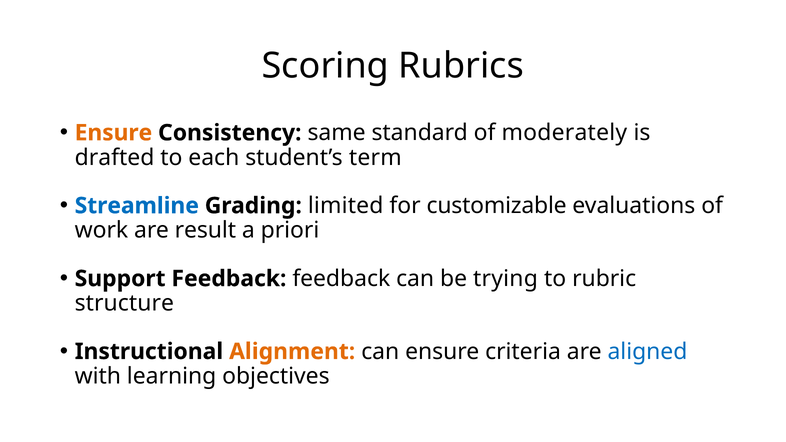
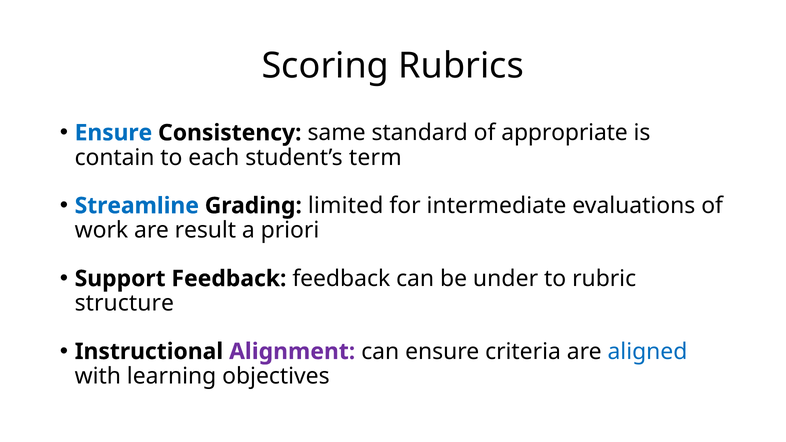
Ensure colour: orange -> blue (113, 133)
moderately: moderately -> appropriate (565, 133)
drafted: drafted -> contain (115, 158)
customizable: customizable -> intermediate (496, 206)
trying: trying -> under (506, 279)
Alignment colour: orange -> purple (292, 352)
